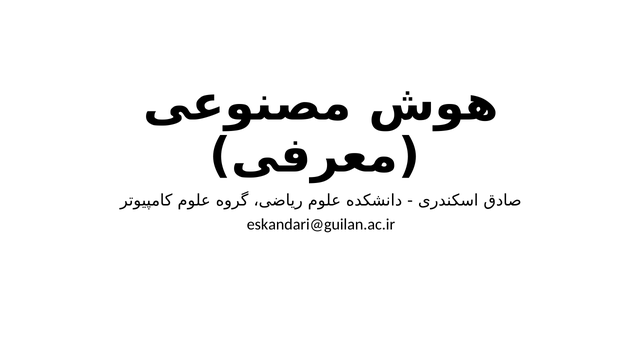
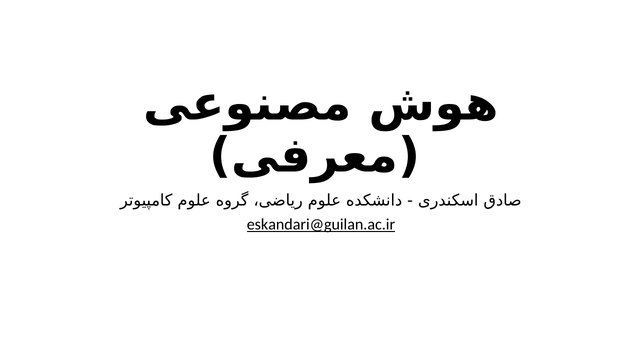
eskandari@guilan.ac.ir underline: none -> present (321, 225)
